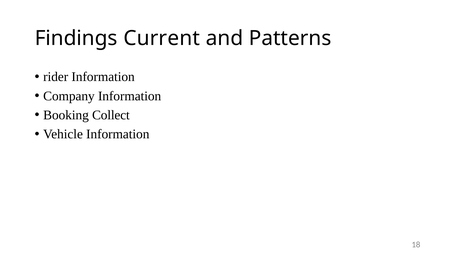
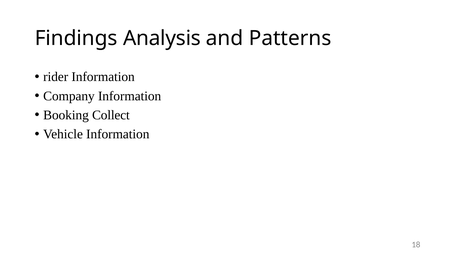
Current: Current -> Analysis (162, 38)
